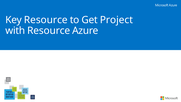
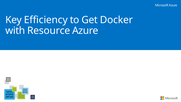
Key Resource: Resource -> Efficiency (46, 20)
Project: Project -> Docker (116, 20)
